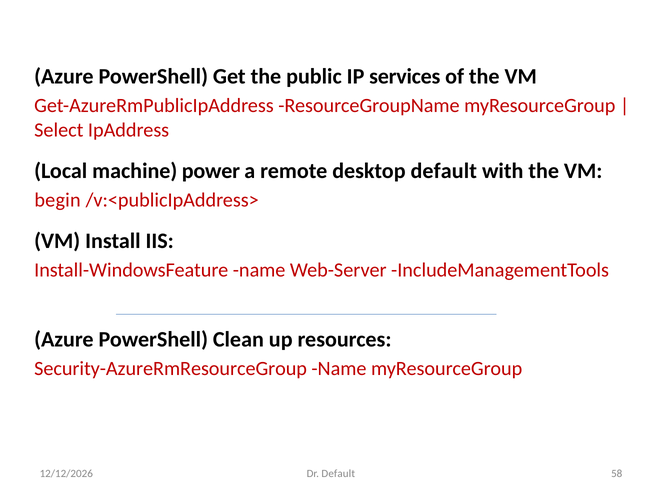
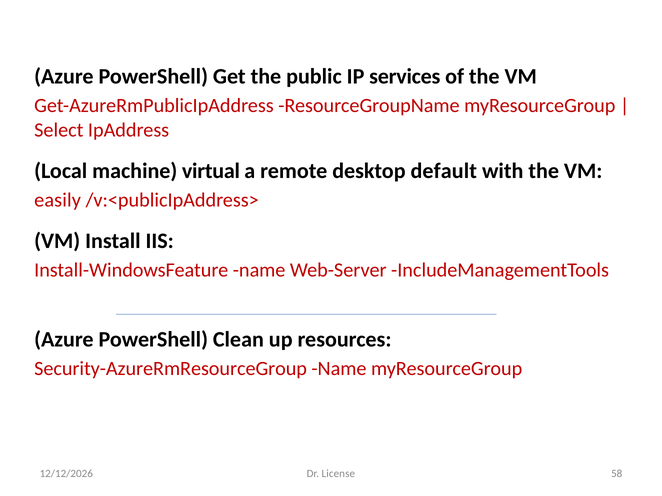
power: power -> virtual (211, 171)
begin: begin -> easily (58, 200)
Dr Default: Default -> License (338, 474)
